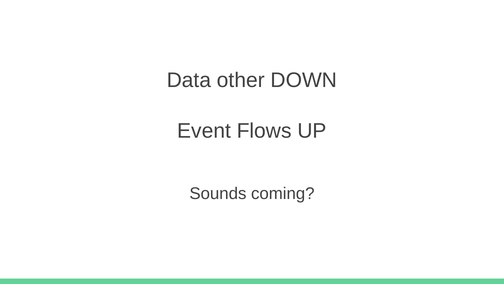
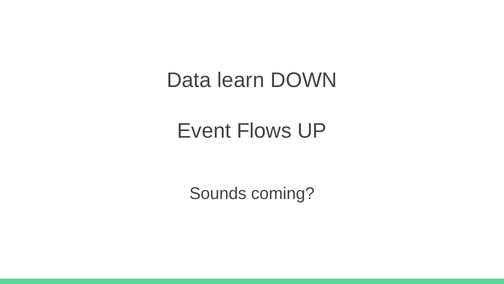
other: other -> learn (241, 80)
